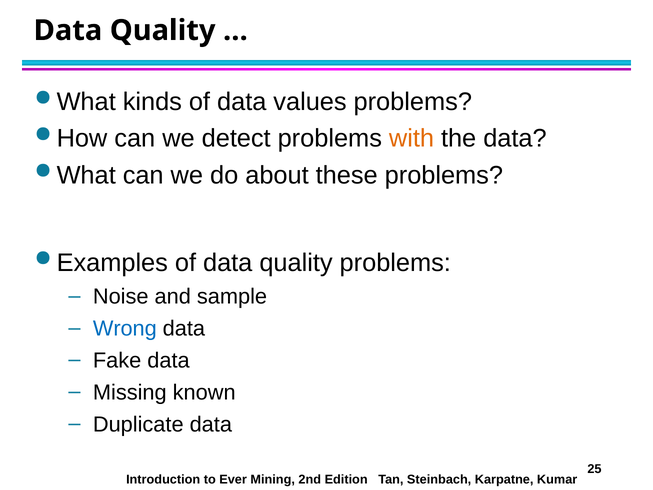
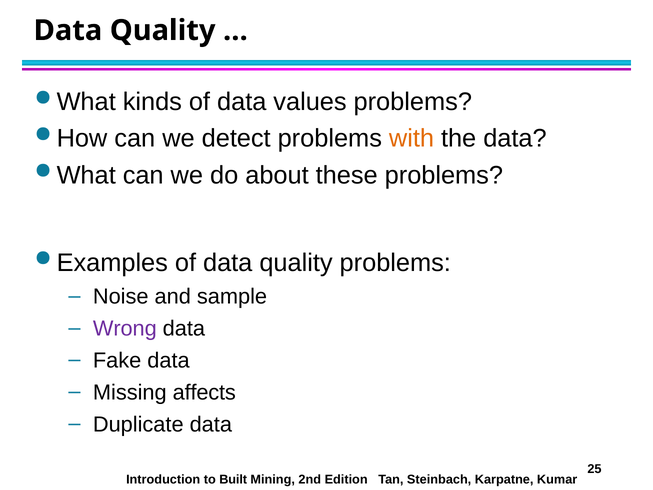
Wrong colour: blue -> purple (125, 328)
known: known -> affects (204, 392)
Ever: Ever -> Built (233, 479)
